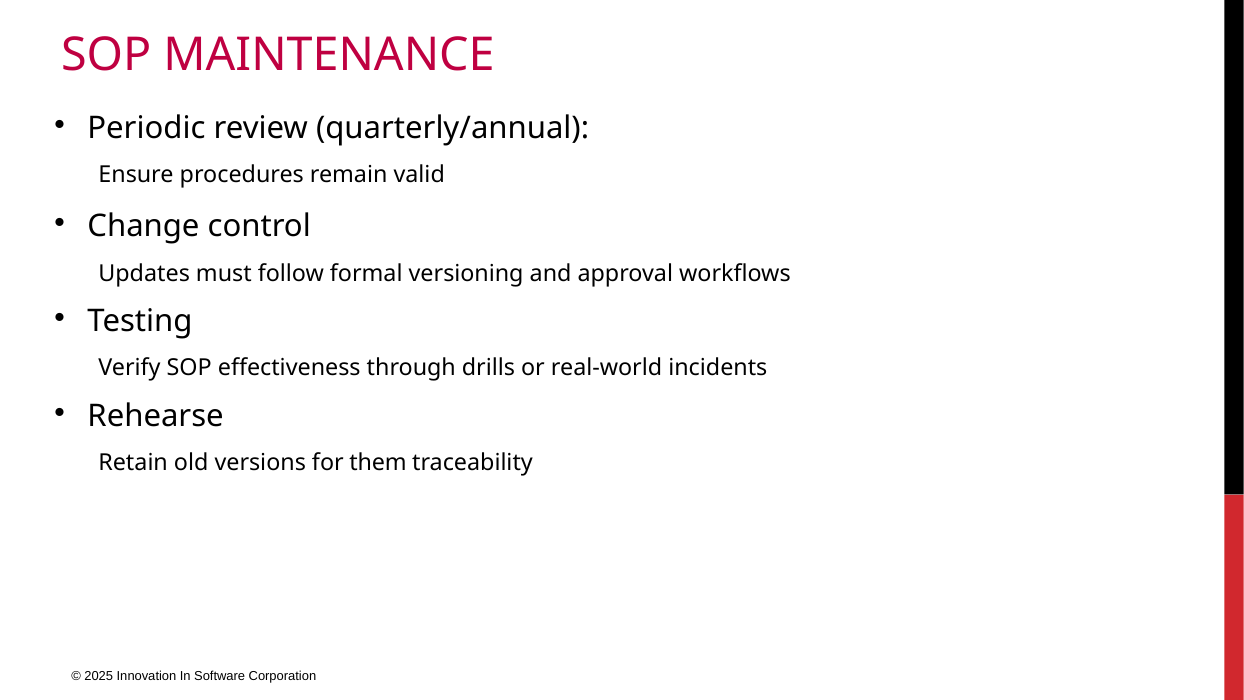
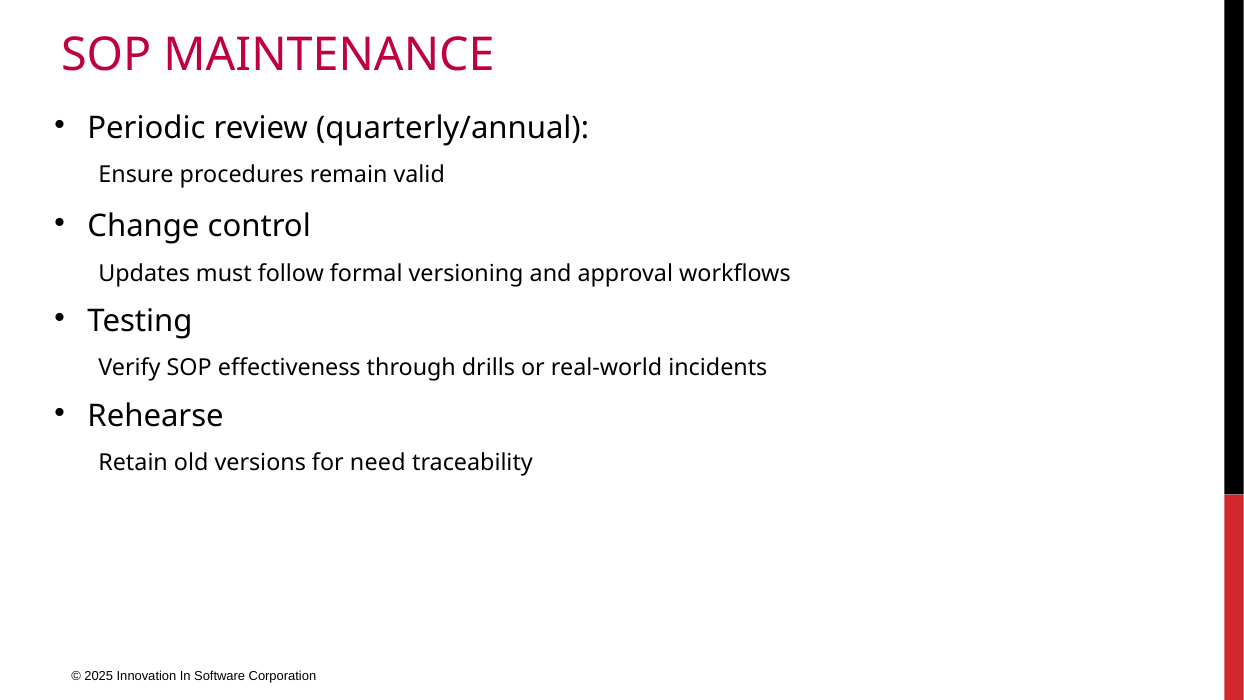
them: them -> need (378, 463)
